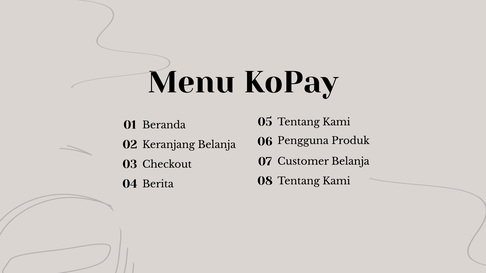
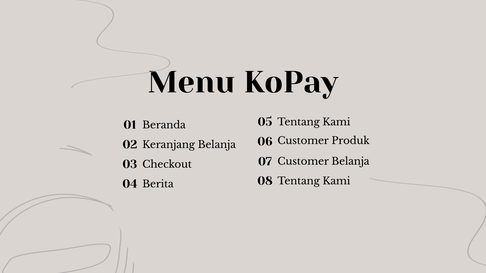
Pengguna: Pengguna -> Customer (303, 141)
